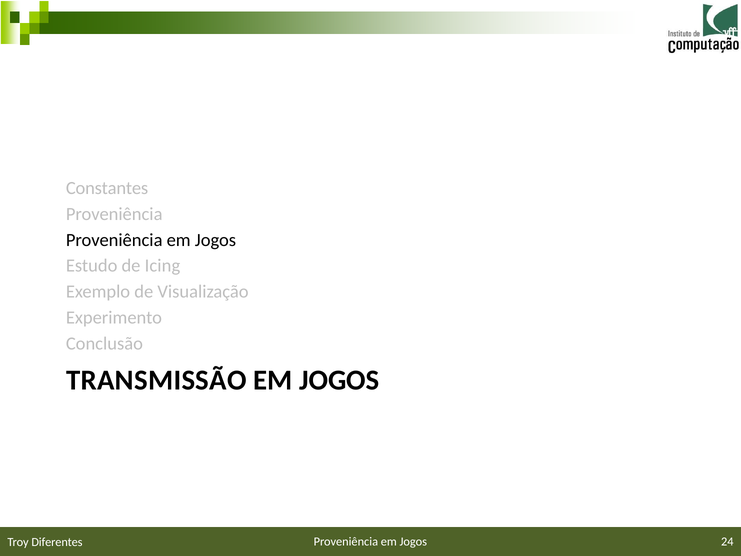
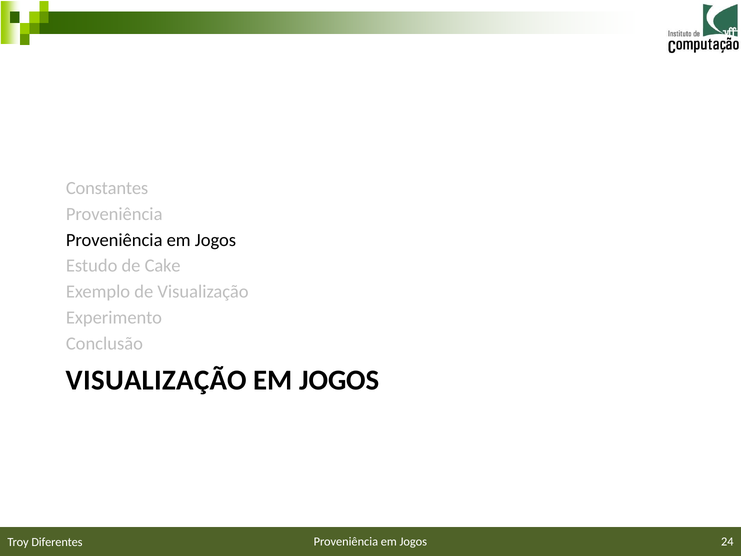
Icing: Icing -> Cake (163, 266)
TRANSMISSÃO: TRANSMISSÃO -> VISUALIZAÇÃO (156, 380)
